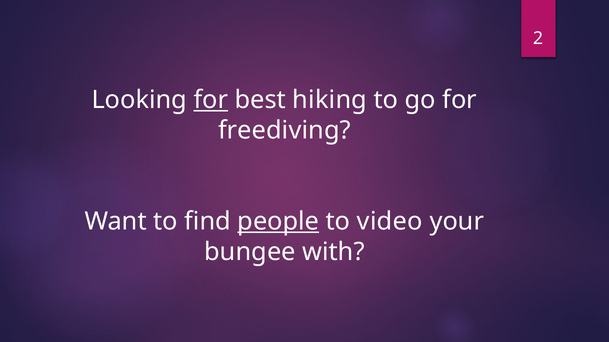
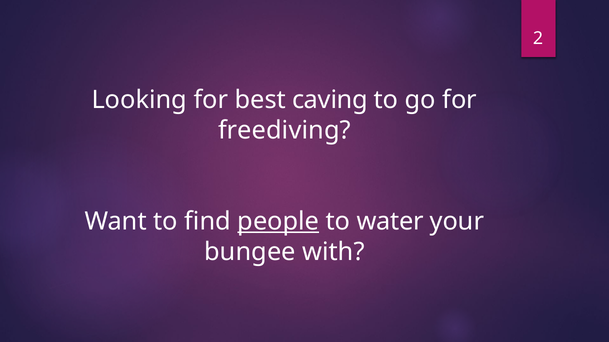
for underline: present -> none (211, 100)
hiking: hiking -> caving (330, 100)
video: video -> water (390, 222)
